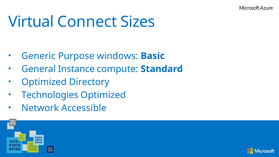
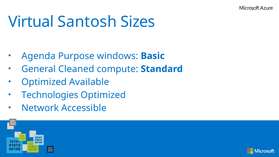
Connect: Connect -> Santosh (87, 22)
Generic: Generic -> Agenda (39, 56)
Instance: Instance -> Cleaned (76, 69)
Directory: Directory -> Available (89, 82)
